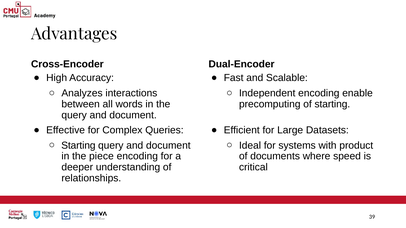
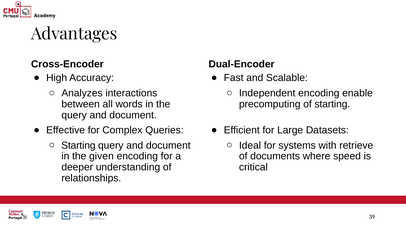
product: product -> retrieve (356, 146)
piece: piece -> given (101, 157)
